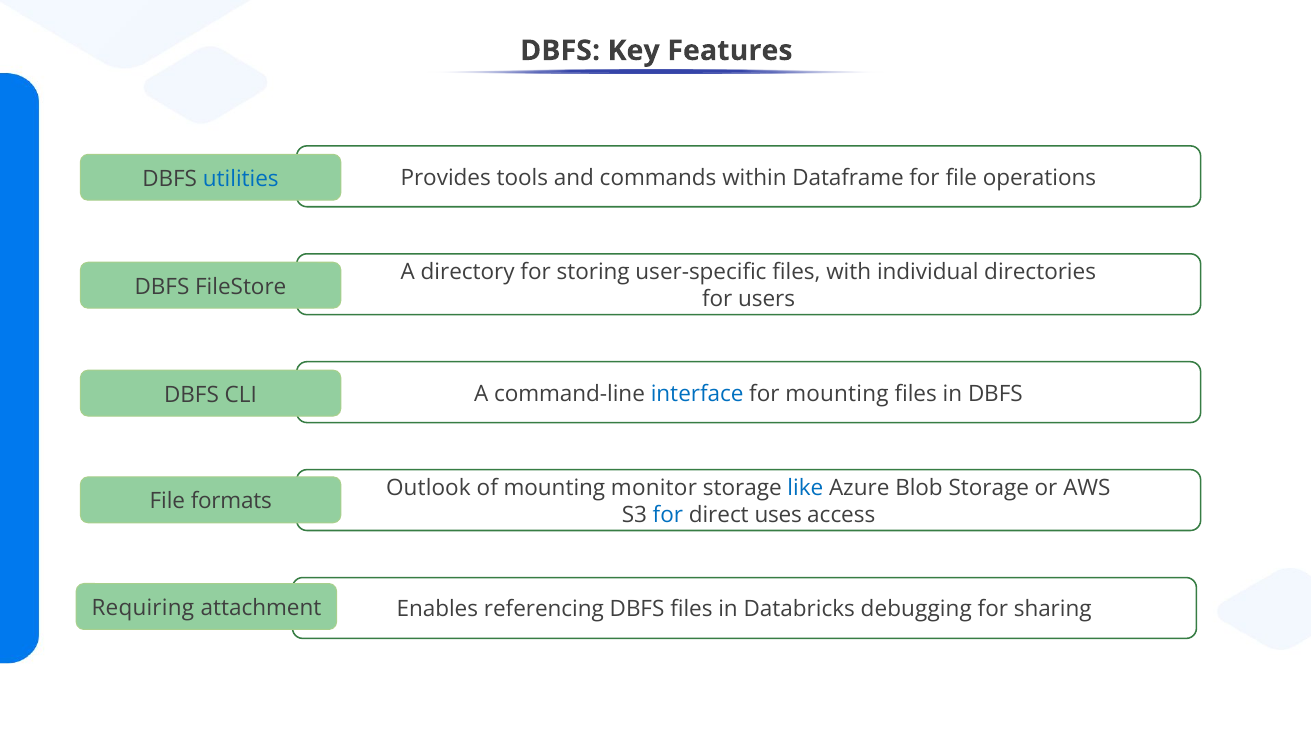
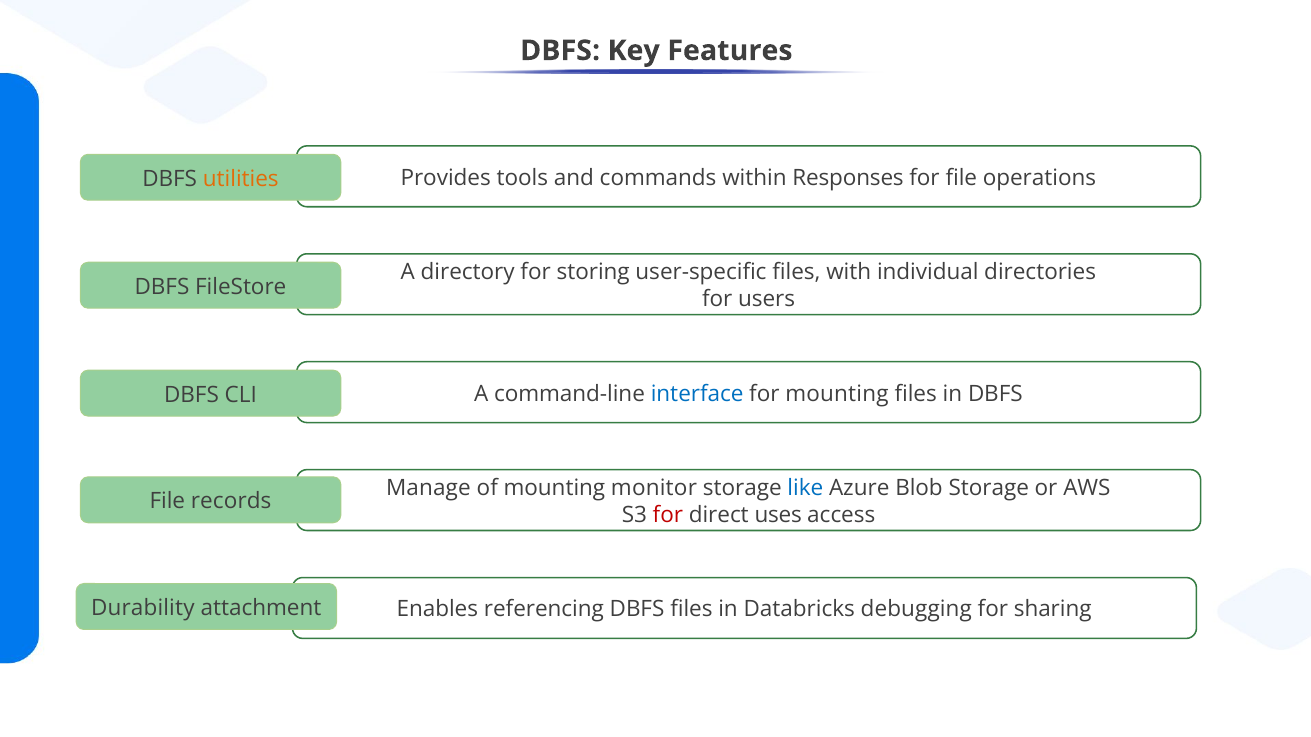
Dataframe: Dataframe -> Responses (848, 178)
utilities colour: blue -> orange (241, 179)
Outlook: Outlook -> Manage (428, 488)
formats: formats -> records (231, 502)
for colour: blue -> red (668, 515)
Requiring: Requiring -> Durability (143, 608)
